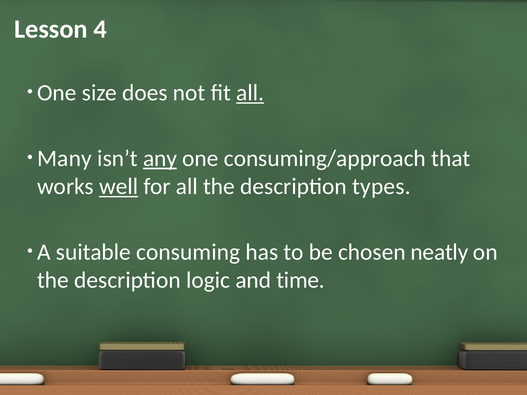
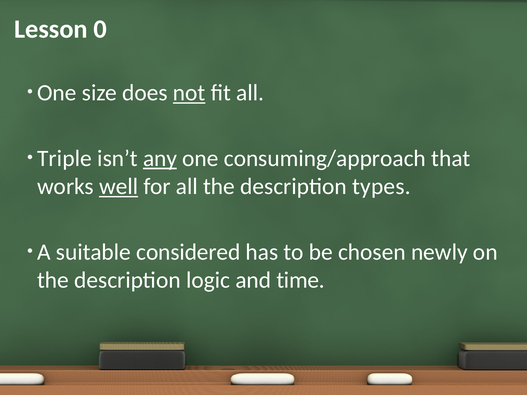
4: 4 -> 0 (100, 29)
not underline: none -> present (189, 93)
all underline: present -> none (250, 93)
Many: Many -> Triple (64, 159)
consuming: consuming -> considered (188, 252)
neatly: neatly -> newly (439, 252)
